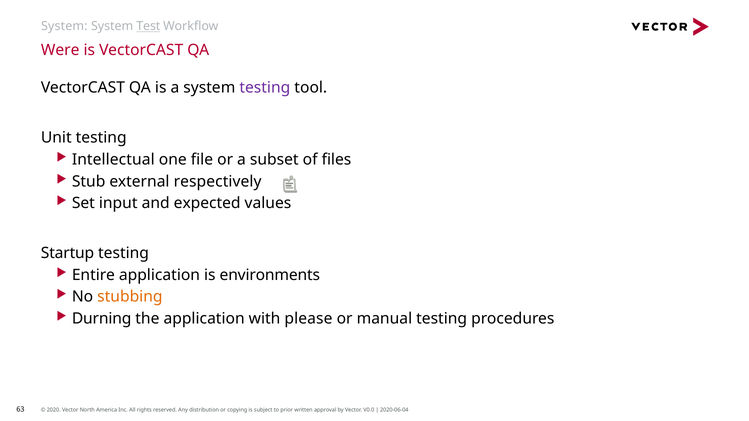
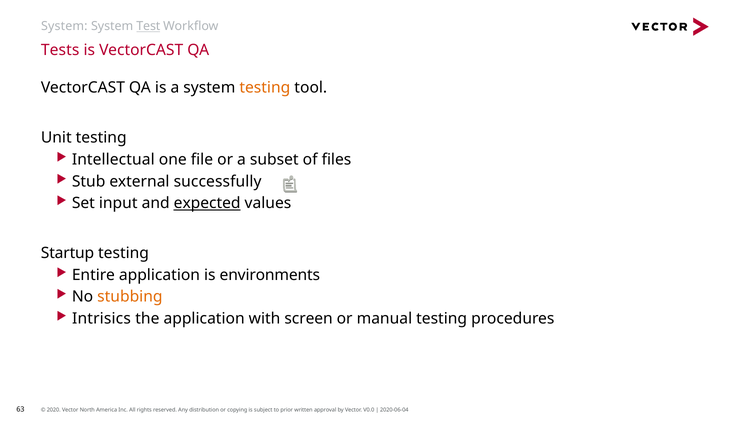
Were: Were -> Tests (60, 50)
testing colour: purple -> orange (265, 88)
respectively: respectively -> successfully (218, 182)
expected underline: none -> present (207, 203)
Durning: Durning -> Intrisics (101, 319)
please: please -> screen (309, 319)
